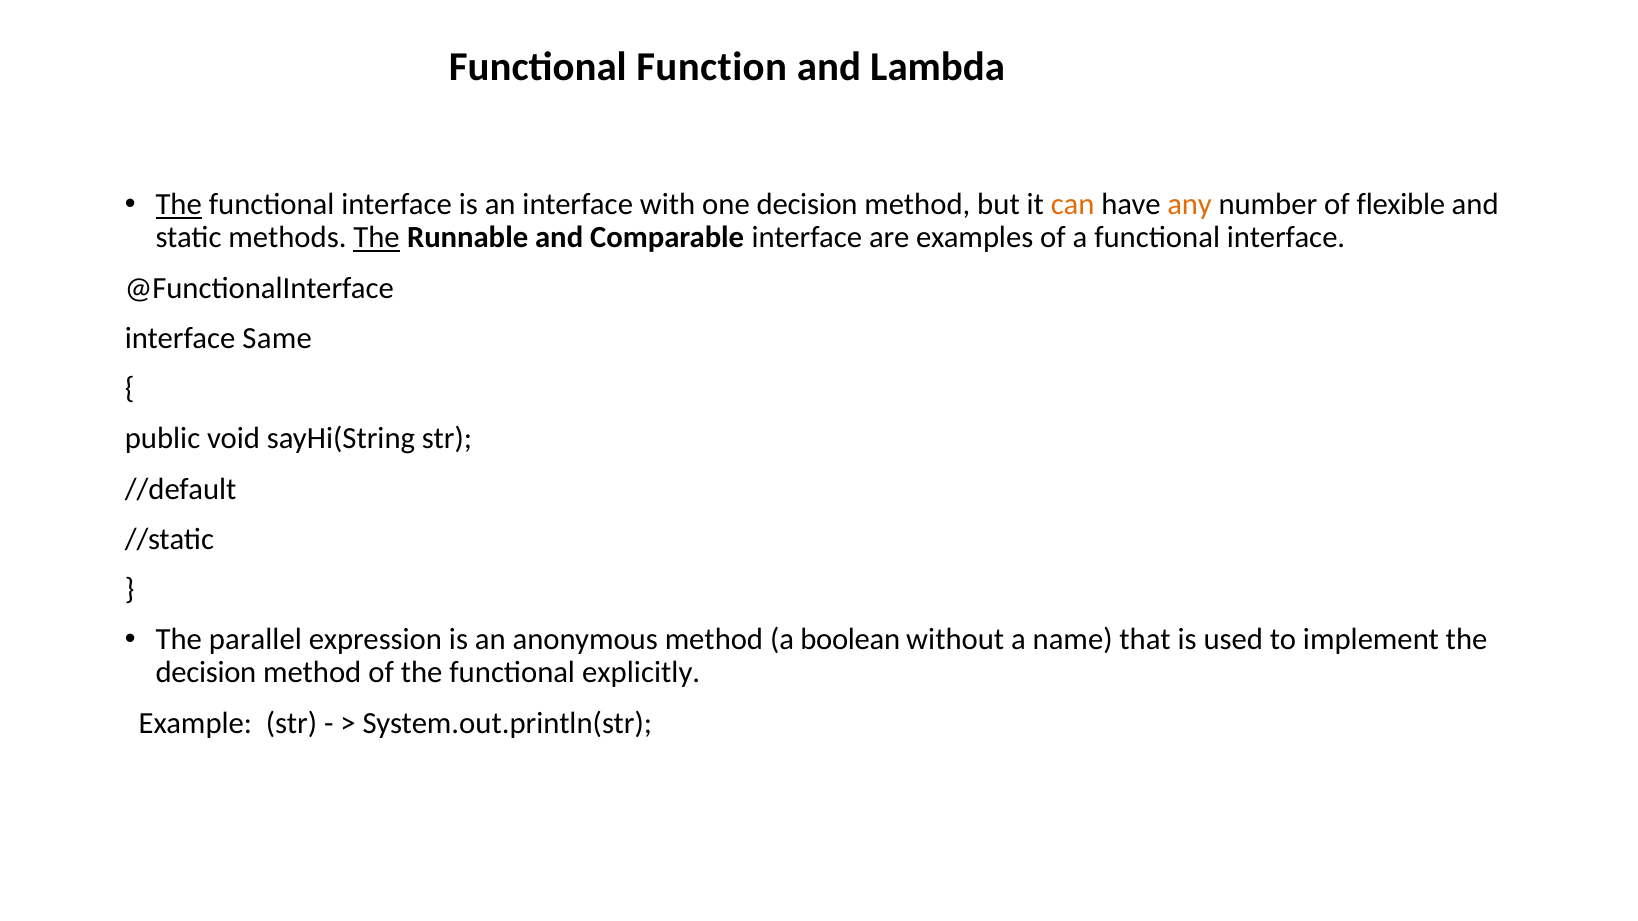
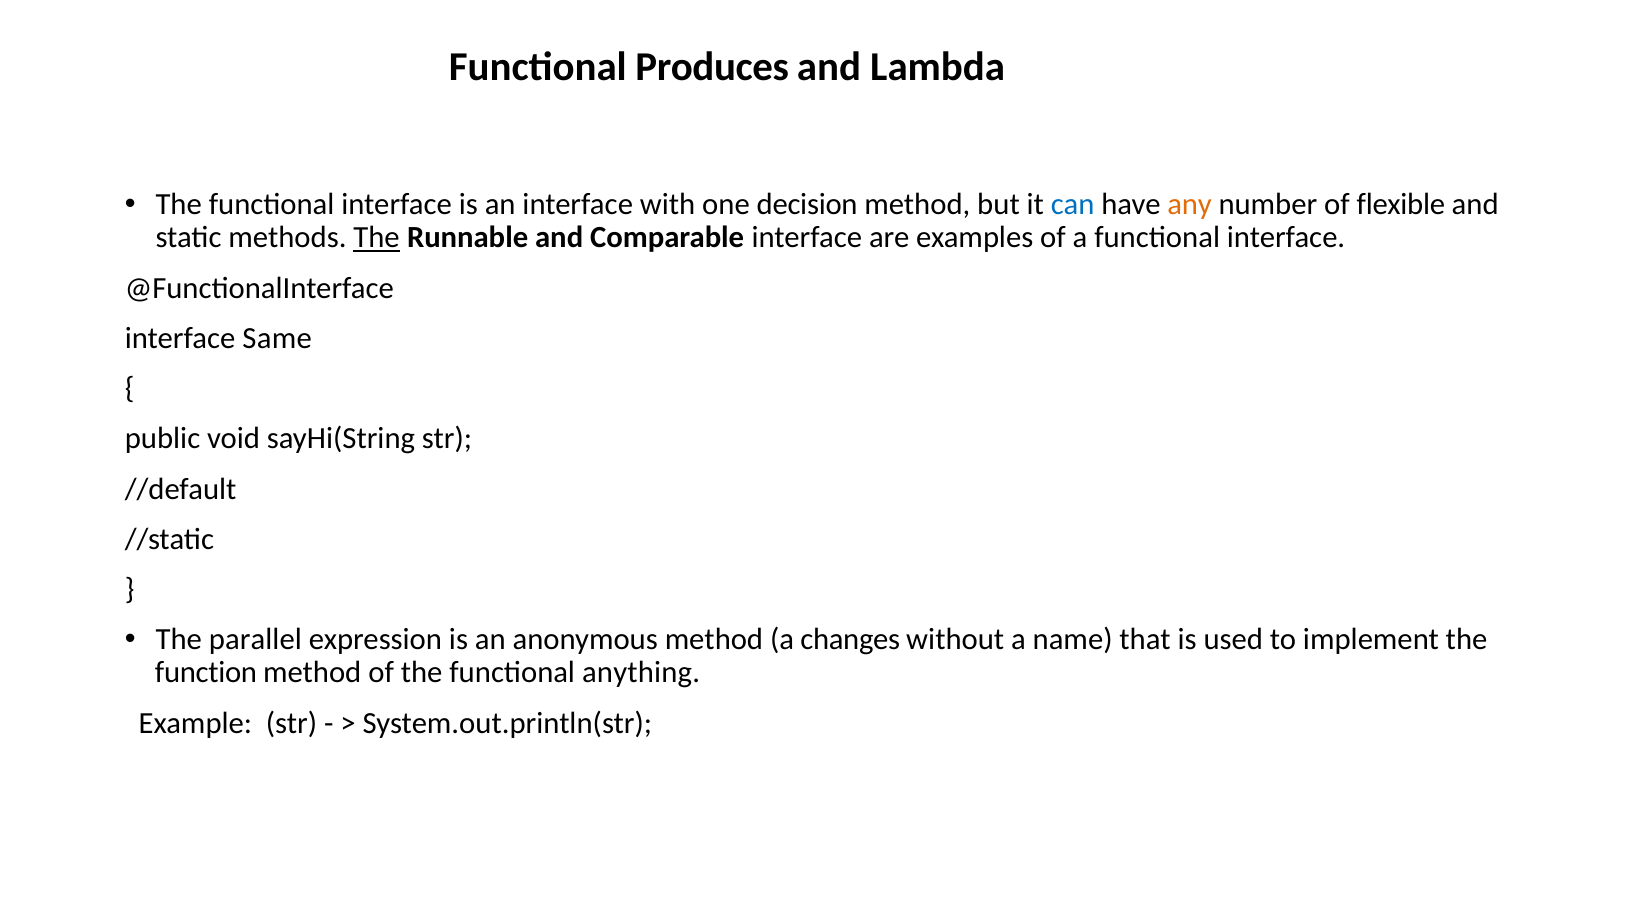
Function: Function -> Produces (712, 67)
The underline: present -> none (179, 205)
can colour: orange -> blue (1073, 205)
boolean: boolean -> changes (850, 640)
decision: decision -> function (206, 673)
explicitly: explicitly -> anything (641, 673)
